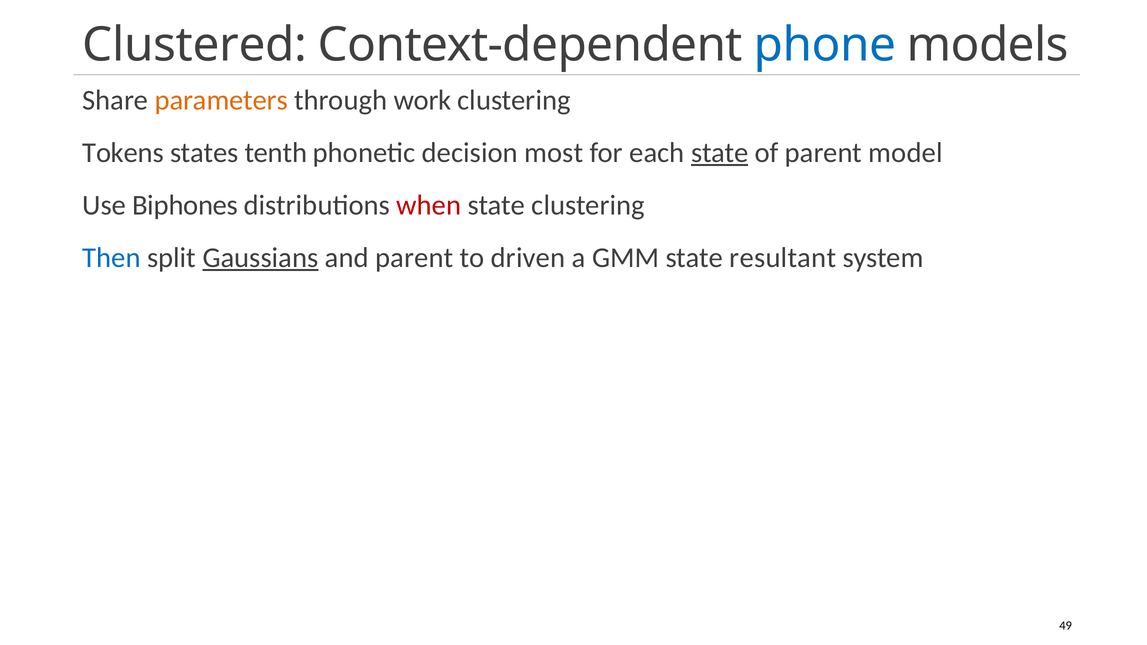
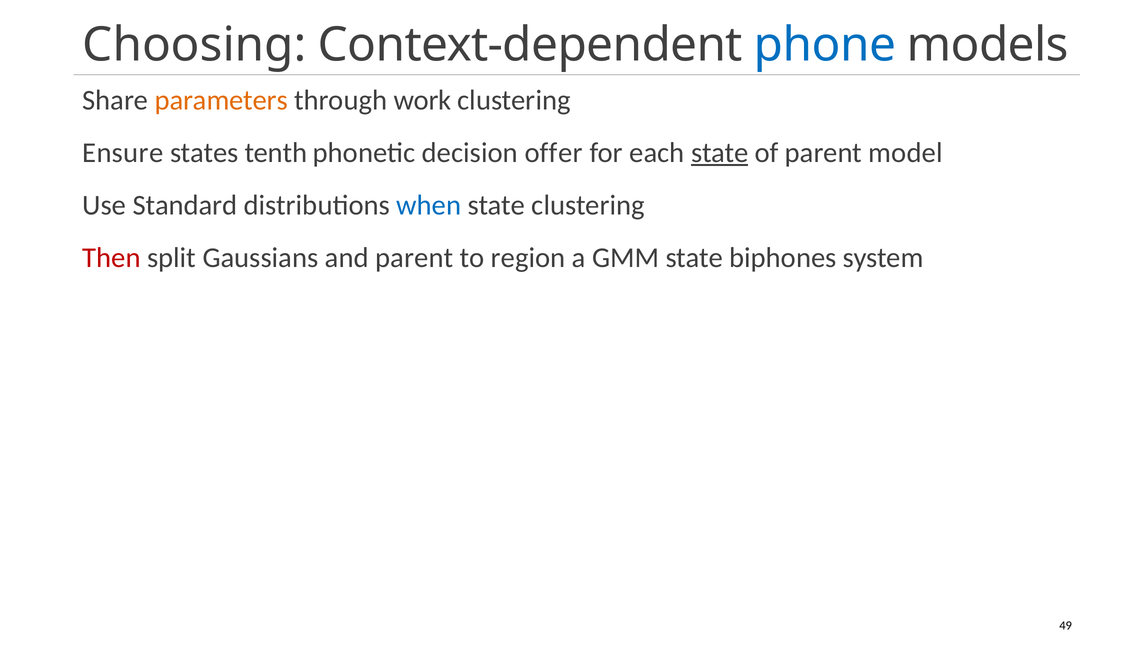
Clustered: Clustered -> Choosing (195, 45)
Tokens: Tokens -> Ensure (123, 153)
most: most -> offer (554, 153)
Biphones: Biphones -> Standard (185, 205)
when colour: red -> blue (429, 205)
Then colour: blue -> red (111, 258)
Gaussians underline: present -> none (260, 258)
driven: driven -> region (528, 258)
resultant: resultant -> biphones (783, 258)
